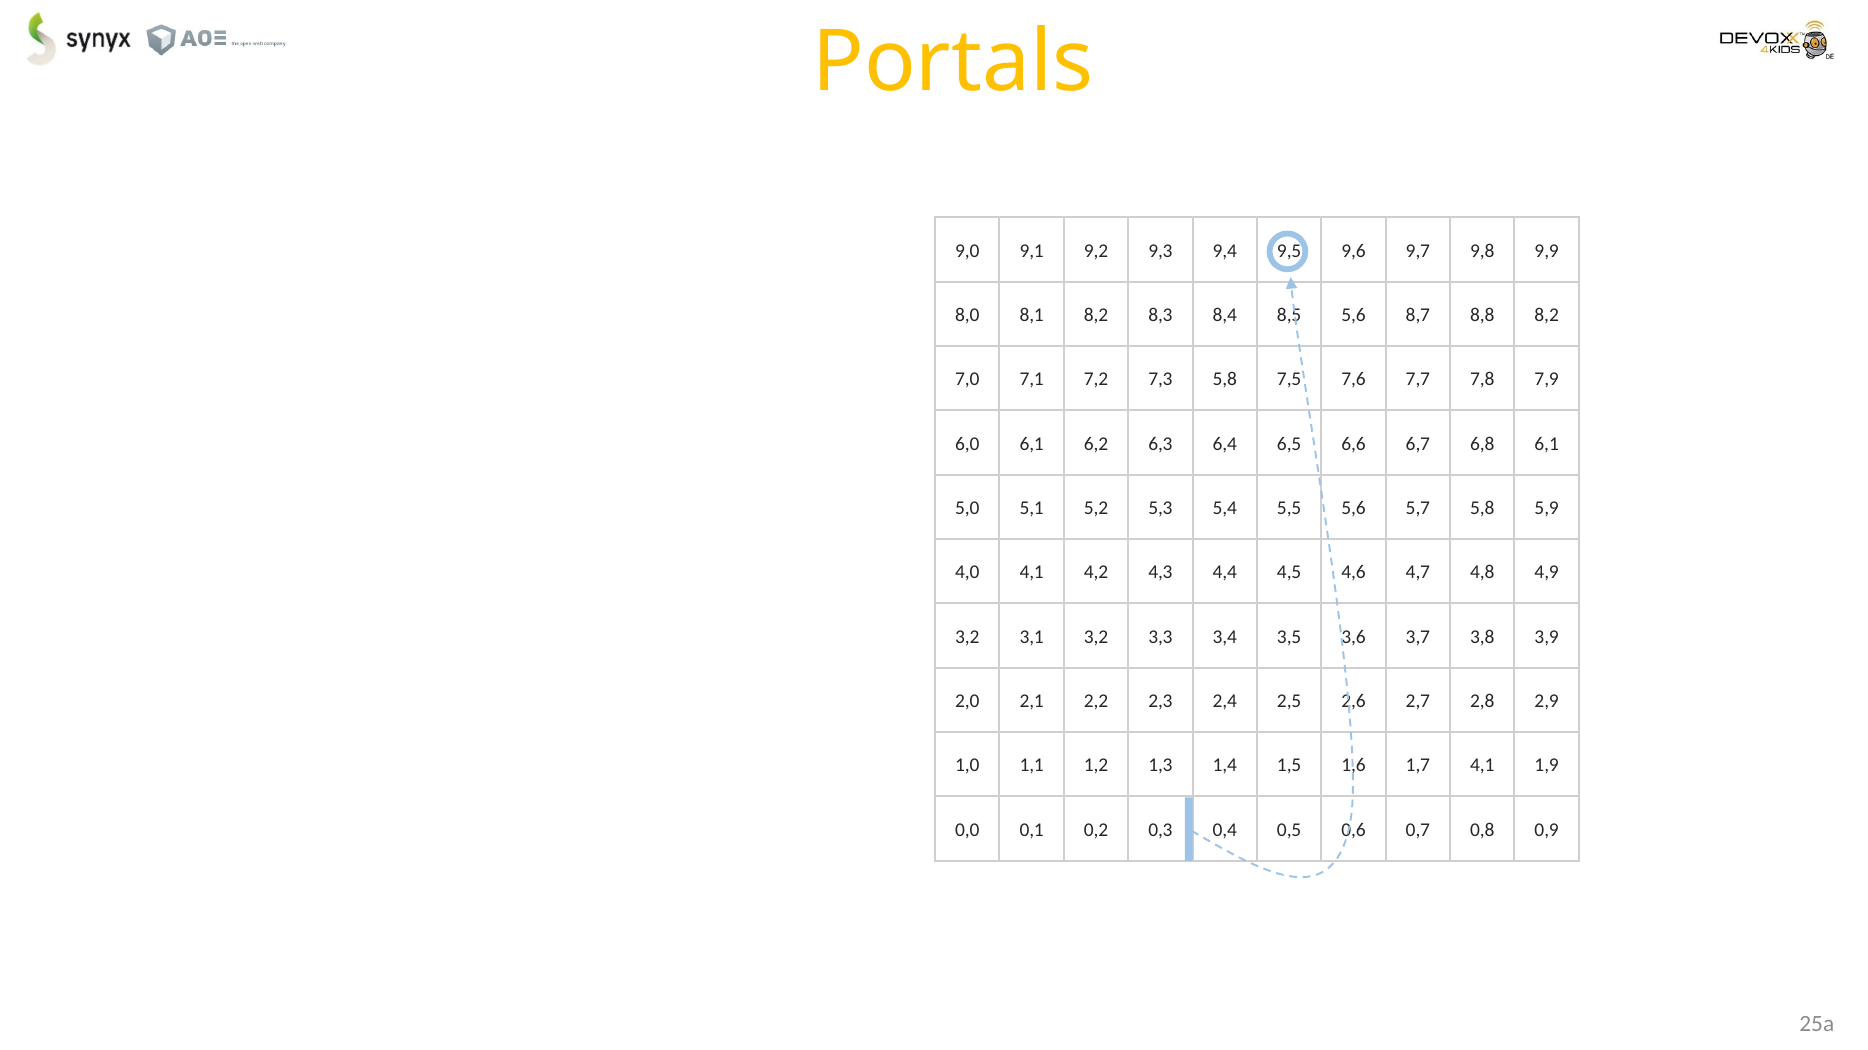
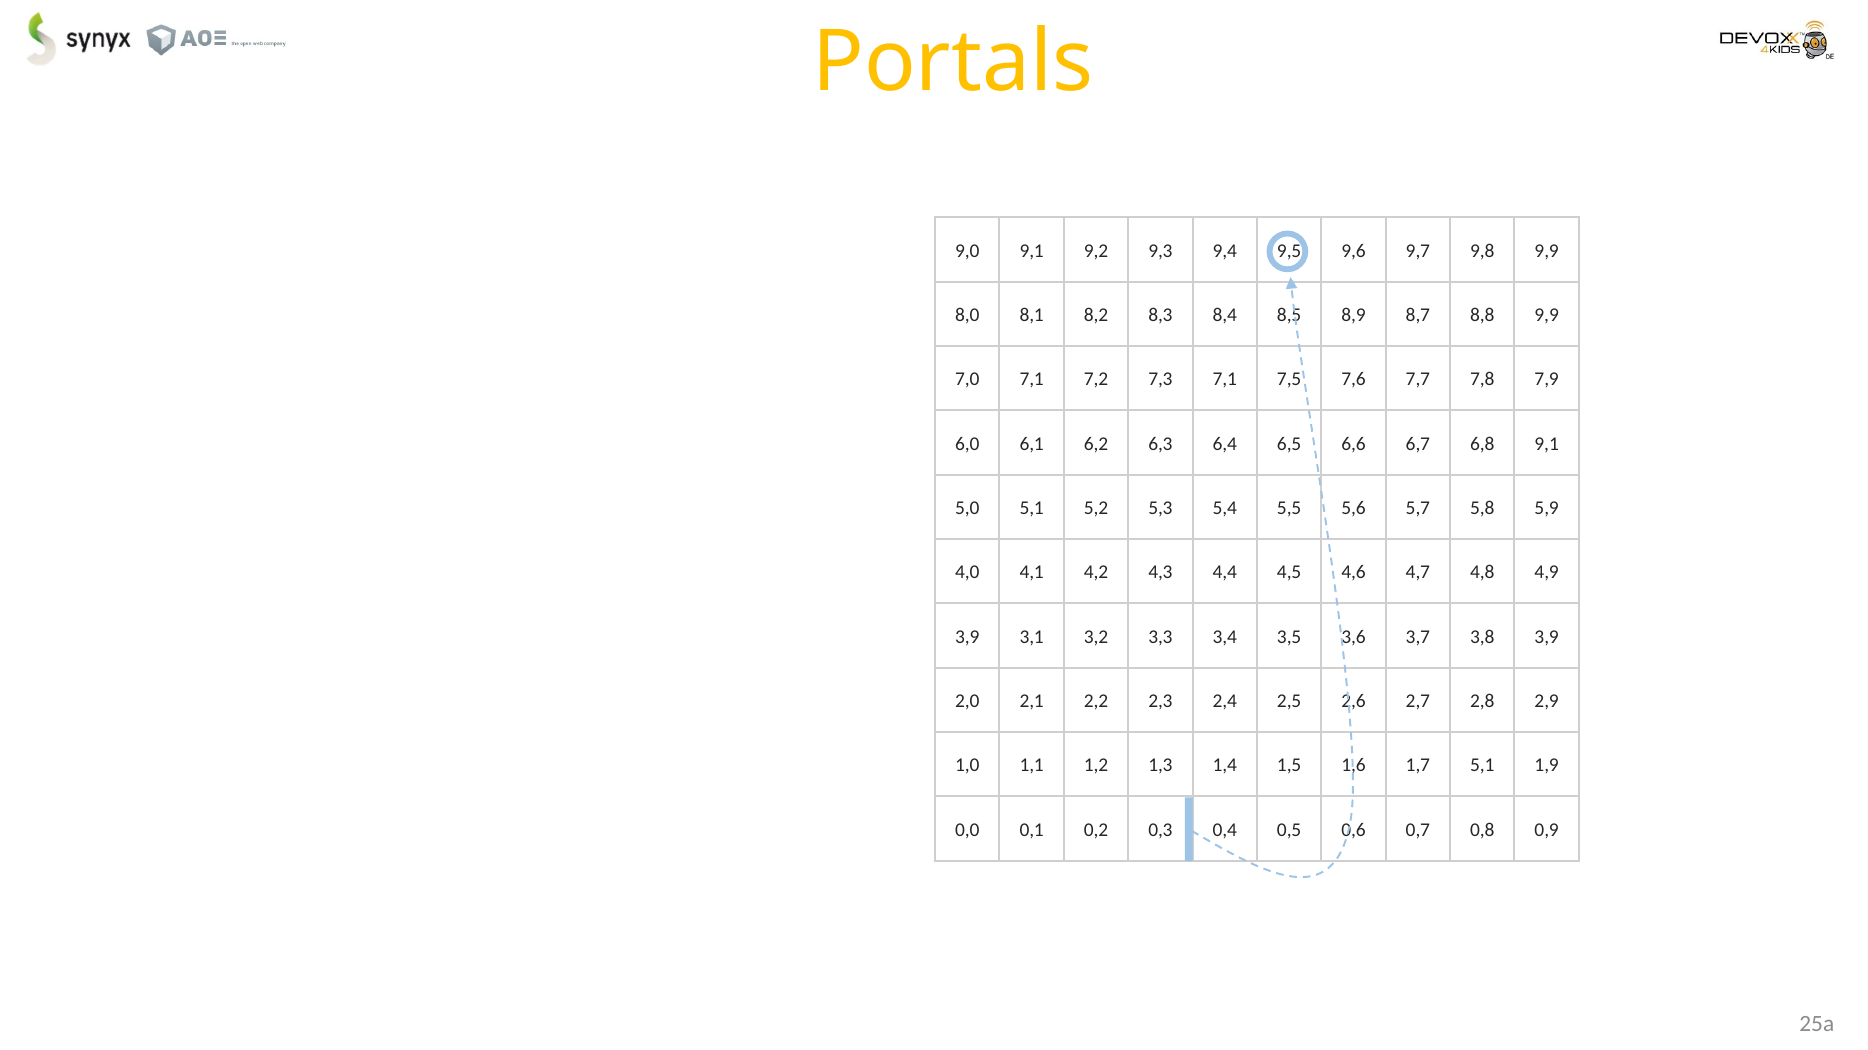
8,5 5,6: 5,6 -> 8,9 (1354, 315)
8,8 8,2: 8,2 -> 9,9 (1547, 315)
7,3 5,8: 5,8 -> 7,1 (1225, 380)
6,8 6,1: 6,1 -> 9,1 (1547, 444)
3,2: 3,2 -> 3,9 (967, 637)
1,7 4,1: 4,1 -> 5,1 (1482, 766)
